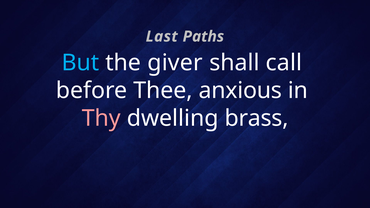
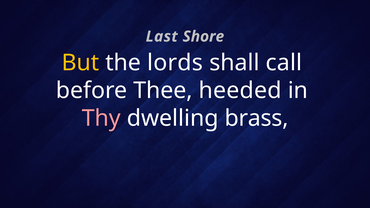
Paths: Paths -> Shore (203, 37)
But colour: light blue -> yellow (80, 63)
giver: giver -> lords (175, 63)
anxious: anxious -> heeded (240, 91)
